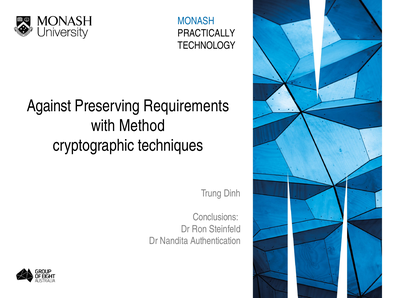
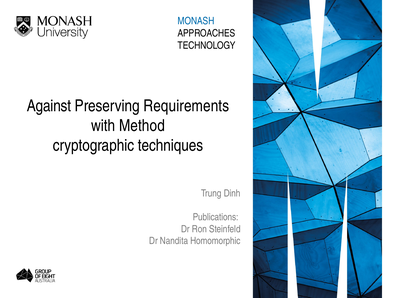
PRACTICALLY: PRACTICALLY -> APPROACHES (206, 33)
Conclusions: Conclusions -> Publications (216, 217)
Authentication: Authentication -> Homomorphic (215, 241)
